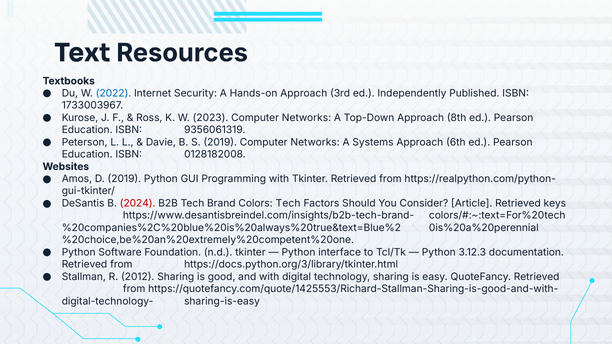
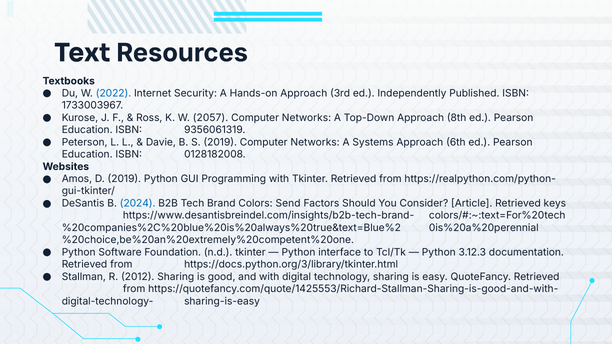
2023: 2023 -> 2057 (211, 118)
2024 colour: red -> blue (138, 203)
Colors Tech: Tech -> Send (288, 203)
